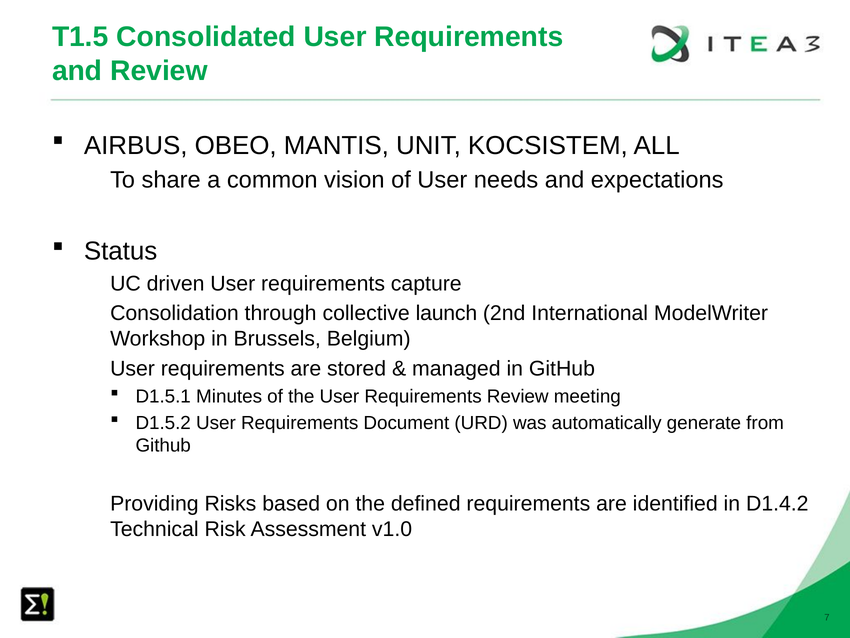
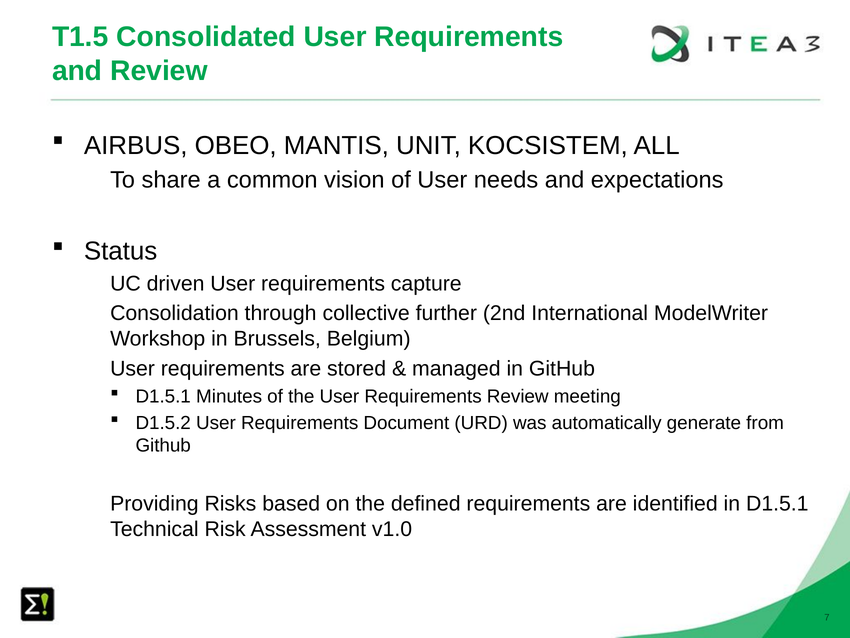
launch: launch -> further (446, 313)
in D1.4.2: D1.4.2 -> D1.5.1 (777, 503)
